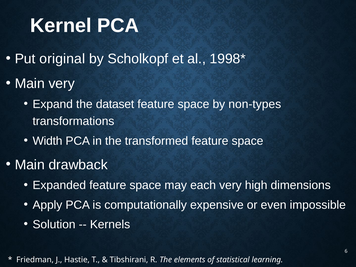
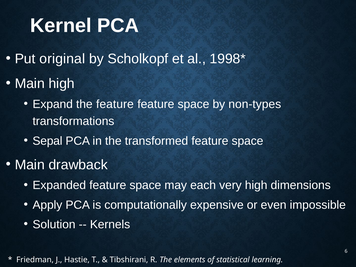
Main very: very -> high (62, 84)
the dataset: dataset -> feature (115, 104)
Width: Width -> Sepal (47, 141)
